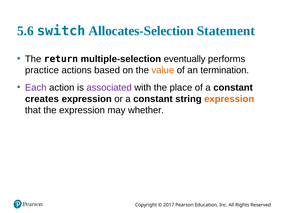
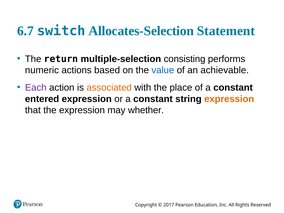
5.6: 5.6 -> 6.7 (25, 31)
eventually: eventually -> consisting (185, 59)
practice: practice -> numeric (42, 70)
value colour: orange -> blue (163, 70)
termination: termination -> achievable (225, 70)
associated colour: purple -> orange (109, 88)
creates: creates -> entered (42, 99)
